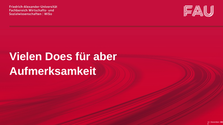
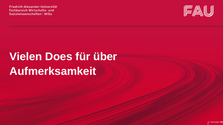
aber: aber -> über (105, 57)
